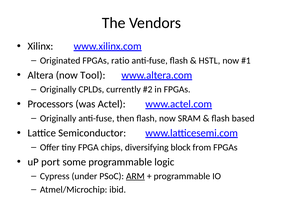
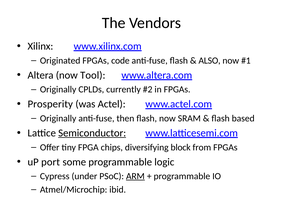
ratio: ratio -> code (120, 61)
HSTL: HSTL -> ALSO (210, 61)
Processors: Processors -> Prosperity (50, 104)
Semiconductor underline: none -> present (92, 133)
